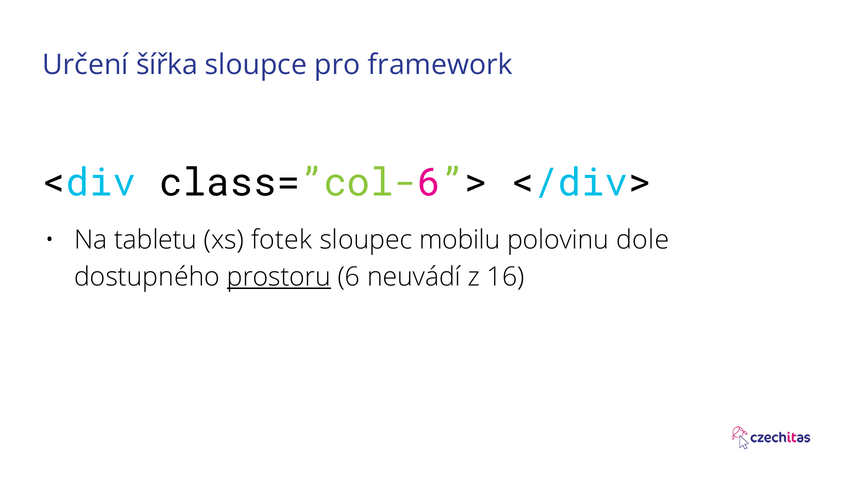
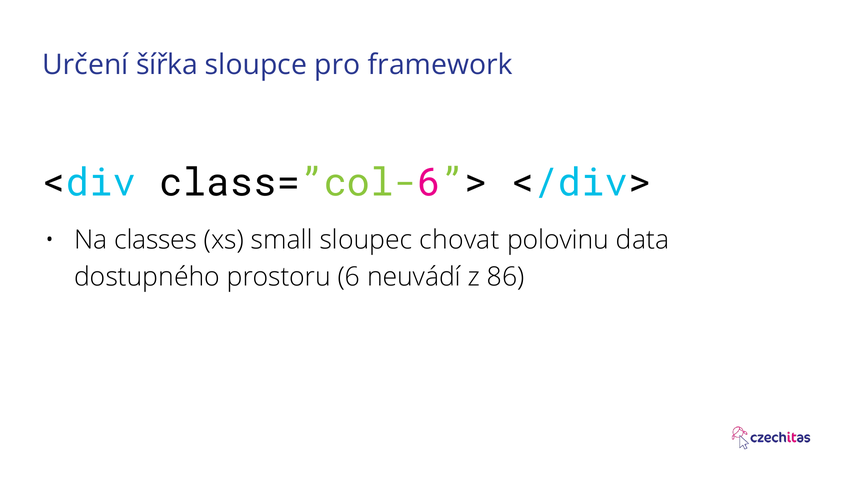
tabletu: tabletu -> classes (156, 240)
fotek: fotek -> small (282, 240)
mobilu: mobilu -> chovat (460, 240)
dole: dole -> data (643, 240)
prostoru underline: present -> none (279, 277)
16: 16 -> 86 (506, 277)
